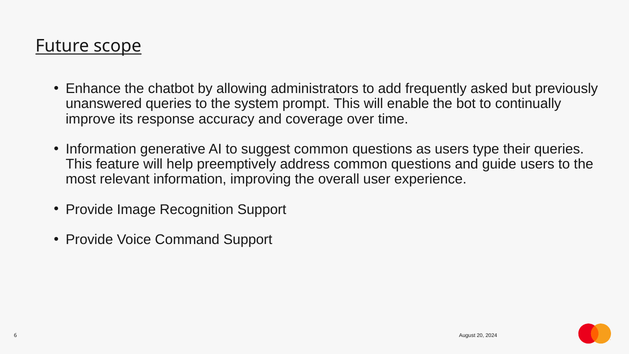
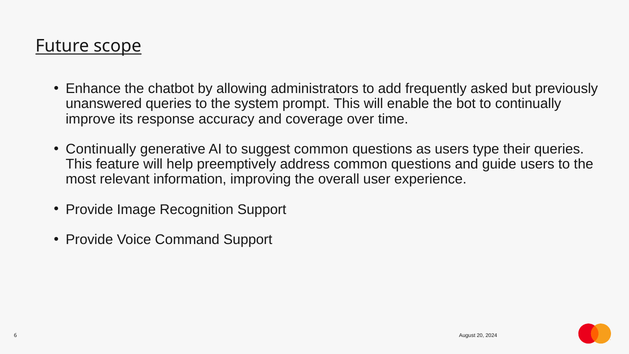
Information: Information -> Continually (101, 149)
